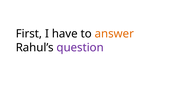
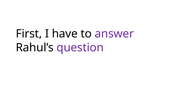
answer colour: orange -> purple (114, 34)
